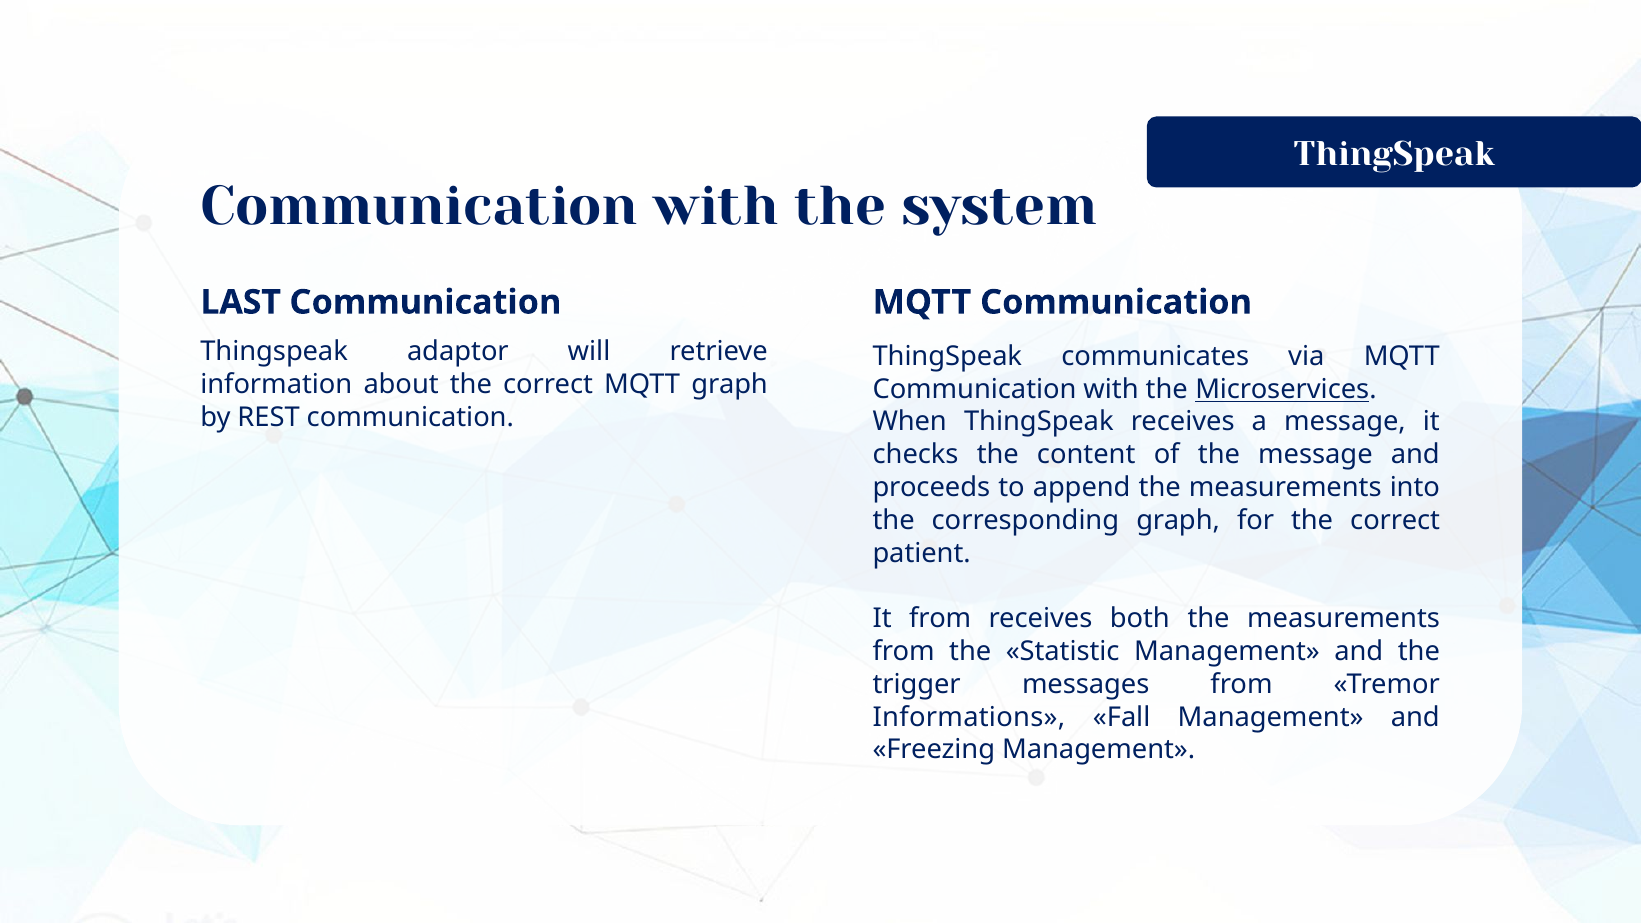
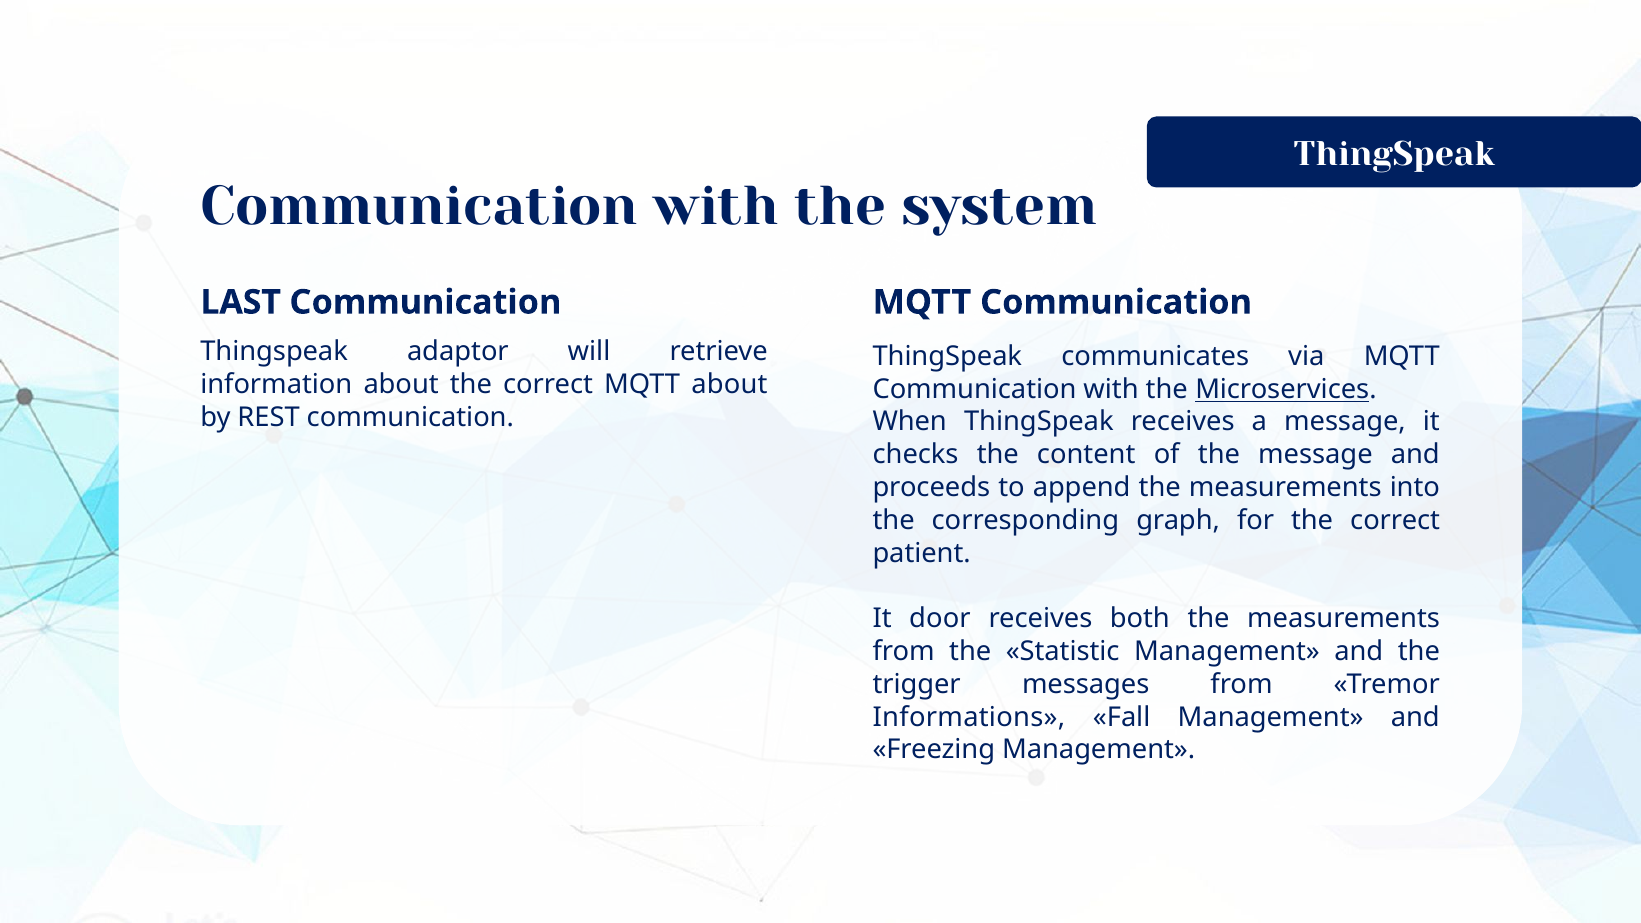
MQTT graph: graph -> about (729, 384)
It from: from -> door (940, 619)
